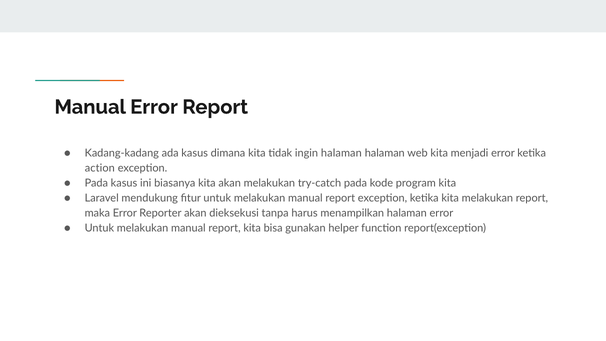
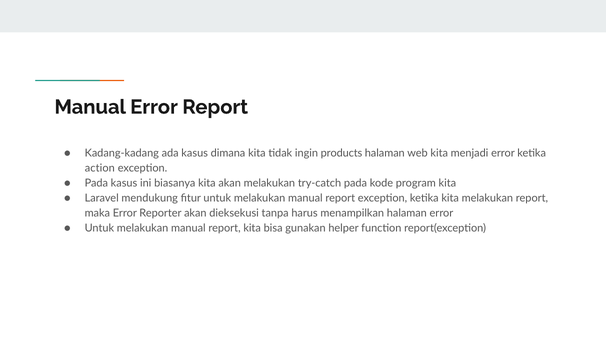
ingin halaman: halaman -> products (341, 153)
